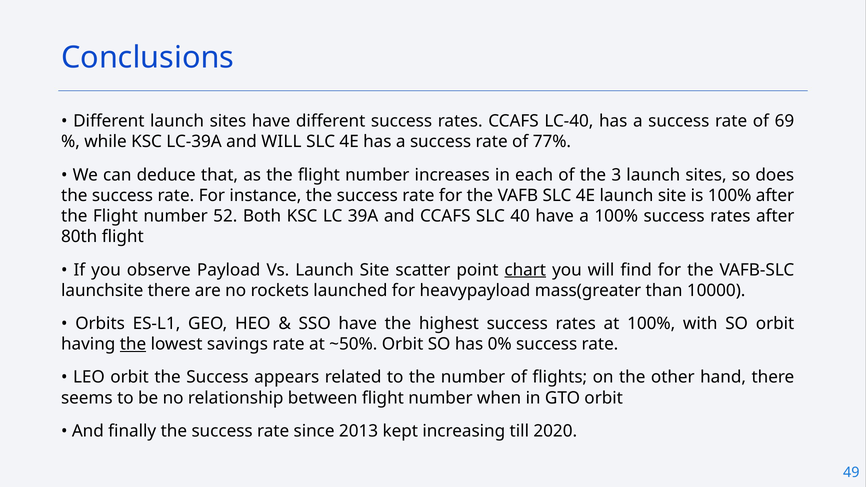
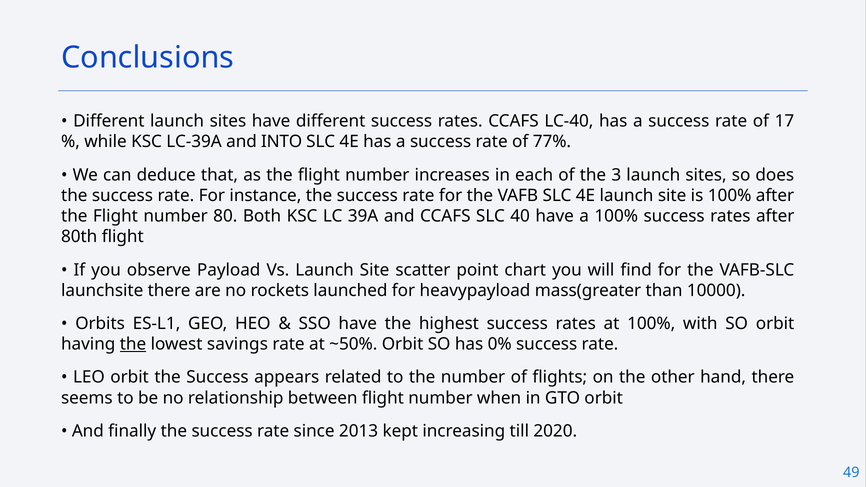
69: 69 -> 17 (784, 121)
and WILL: WILL -> INTO (282, 142)
52: 52 -> 80 (225, 216)
chart underline: present -> none (525, 270)
